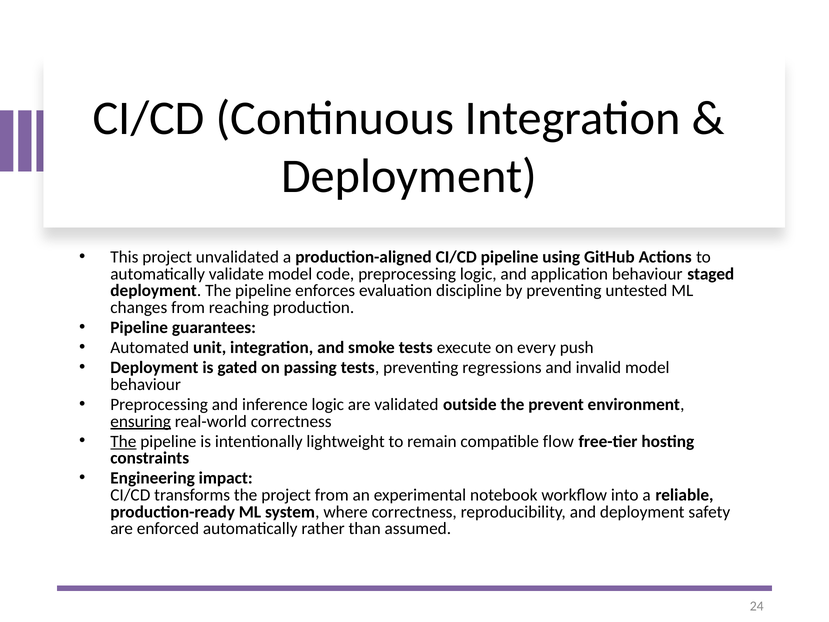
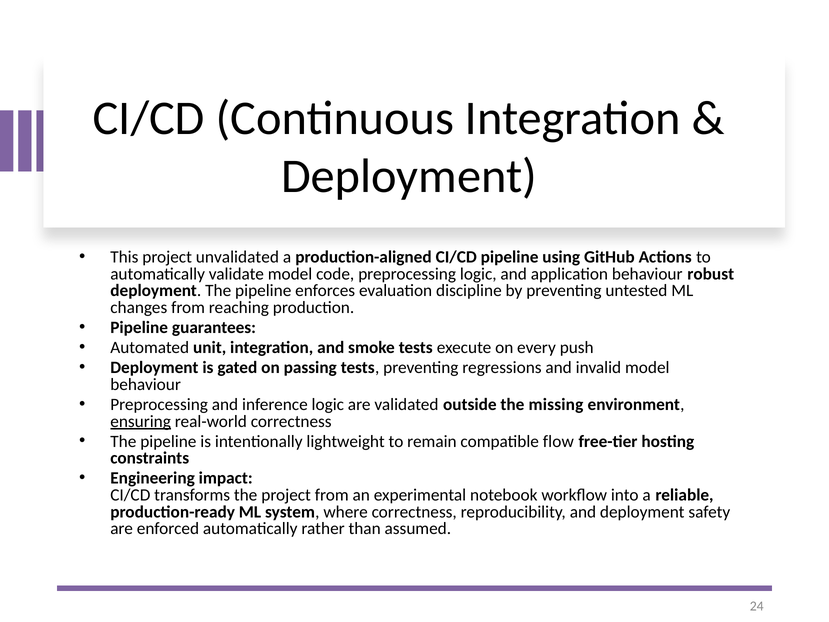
staged: staged -> robust (711, 274)
prevent: prevent -> missing (556, 404)
The underline: present -> none (123, 441)
